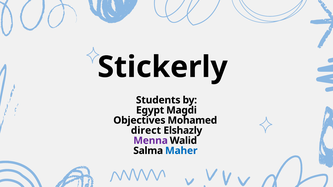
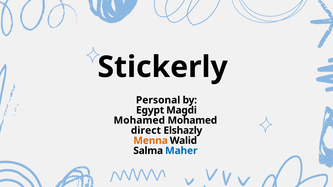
Students: Students -> Personal (158, 100)
Objectives: Objectives -> Mohamed (139, 120)
Menna colour: purple -> orange (151, 141)
